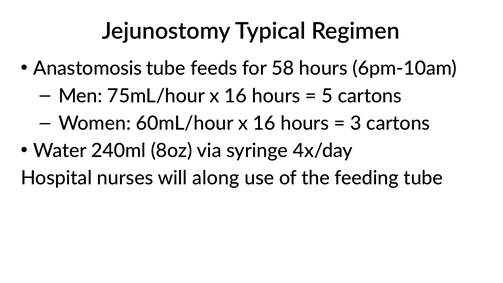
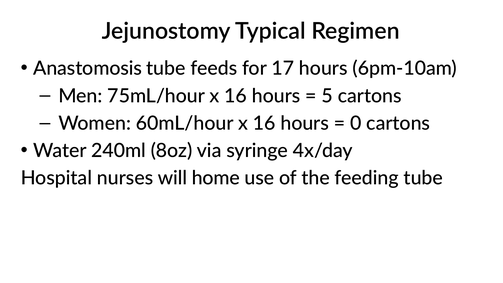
58: 58 -> 17 (283, 68)
3: 3 -> 0 (356, 123)
along: along -> home (216, 178)
